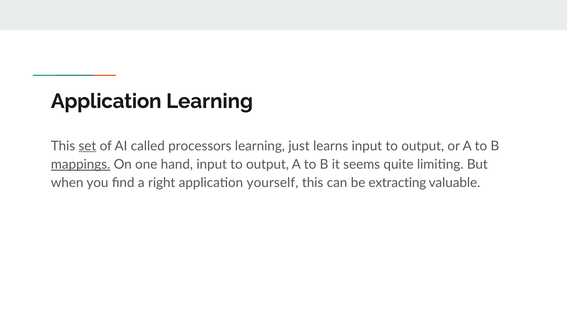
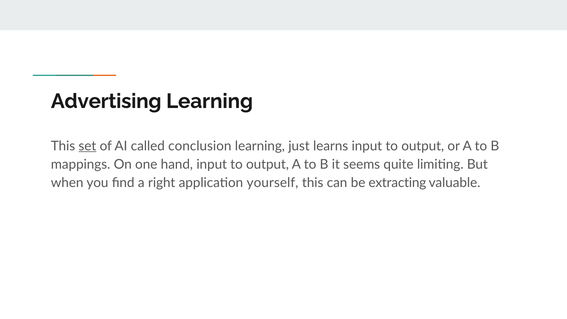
Application: Application -> Advertising (106, 101)
processors: processors -> conclusion (200, 146)
mappings underline: present -> none (81, 164)
